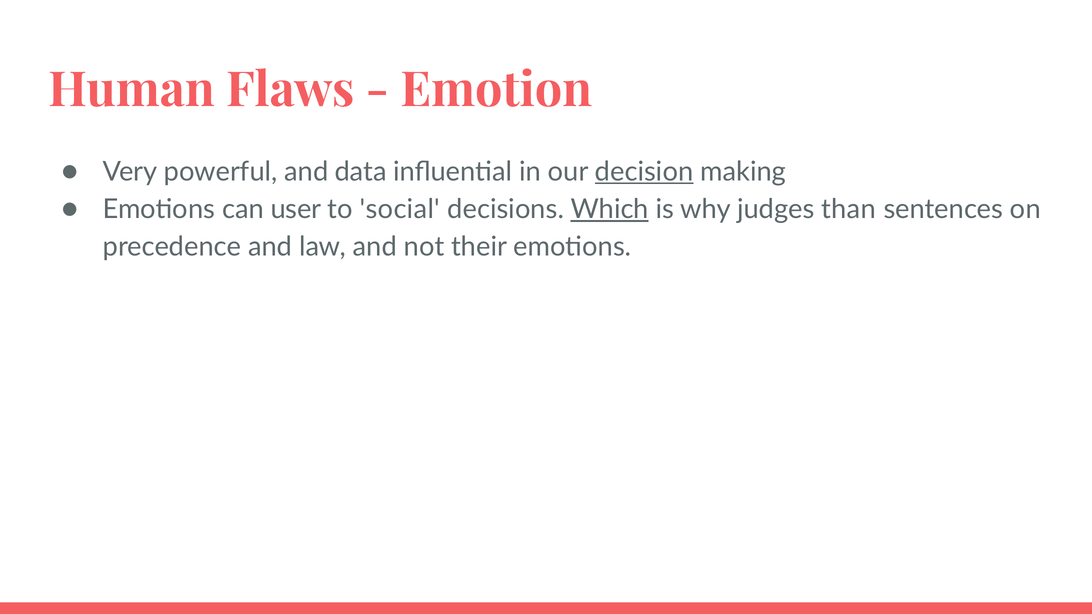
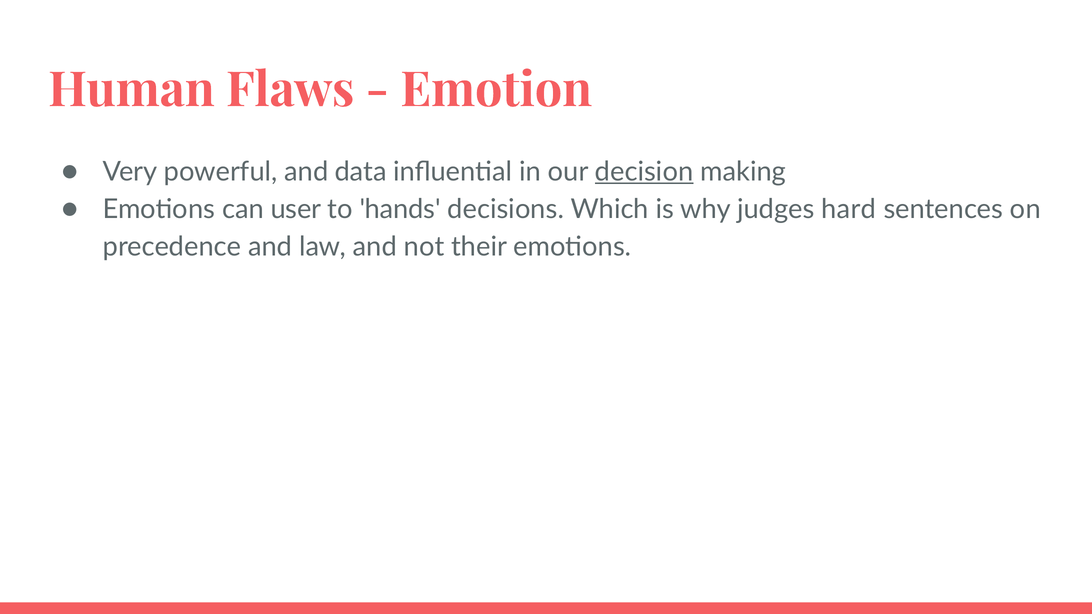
social: social -> hands (400, 209)
Which underline: present -> none (610, 209)
than: than -> hard (849, 209)
